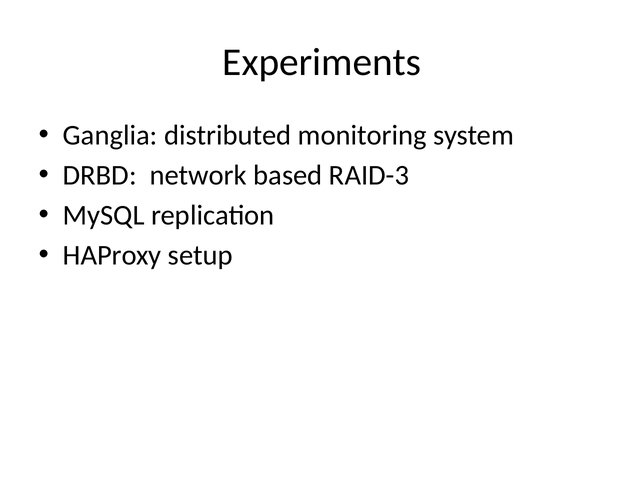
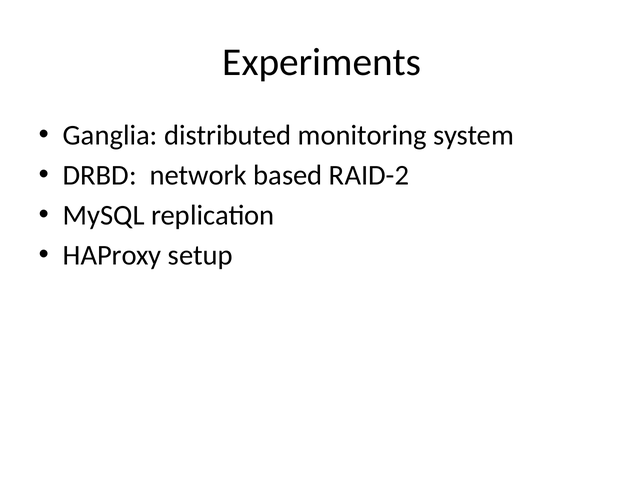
RAID-3: RAID-3 -> RAID-2 (369, 175)
